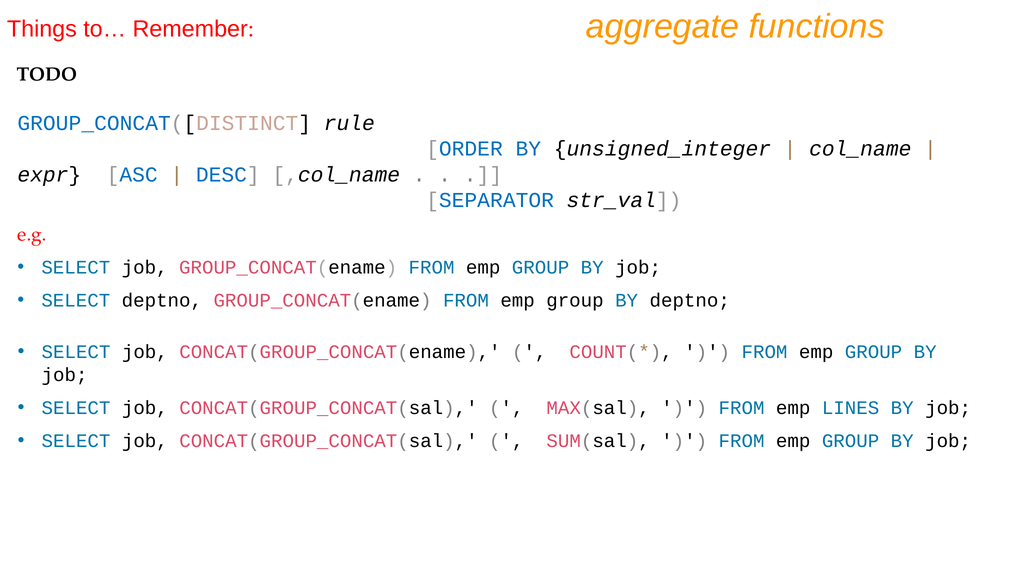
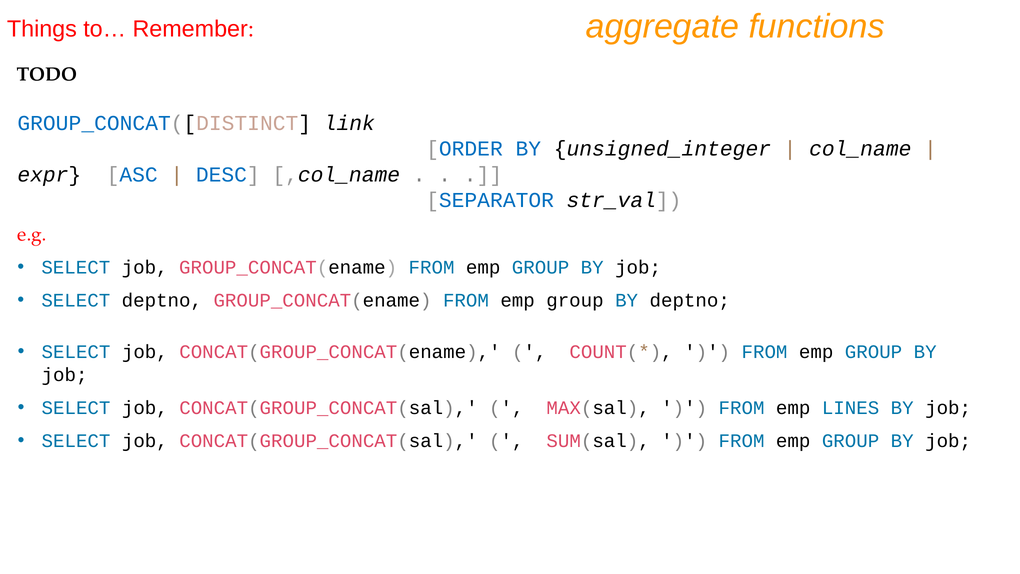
rule: rule -> link (349, 123)
